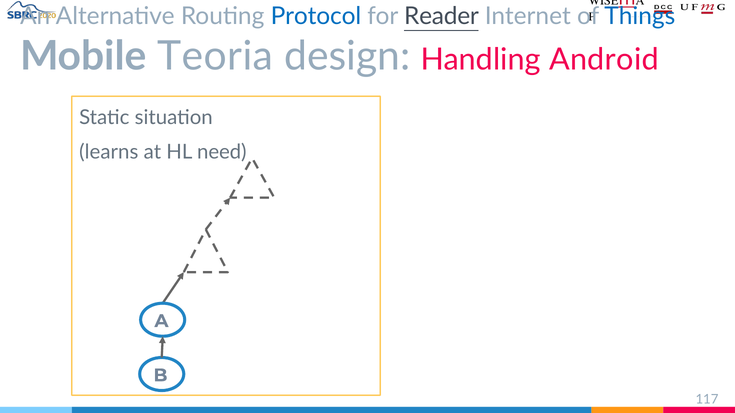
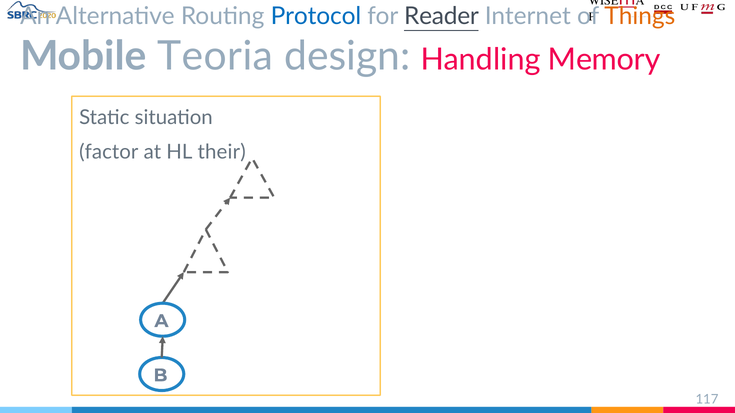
Things colour: blue -> orange (640, 16)
Android: Android -> Memory (604, 60)
learns: learns -> factor (109, 152)
need: need -> their (222, 152)
